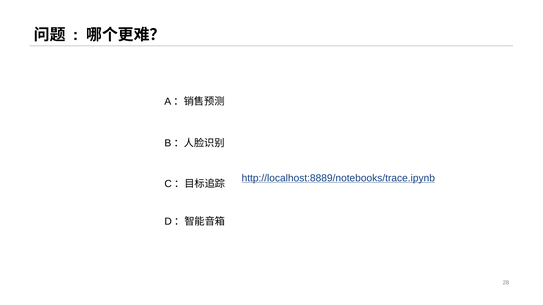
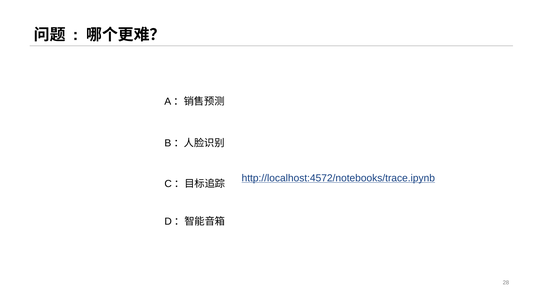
http://localhost:8889/notebooks/trace.ipynb: http://localhost:8889/notebooks/trace.ipynb -> http://localhost:4572/notebooks/trace.ipynb (338, 178)
